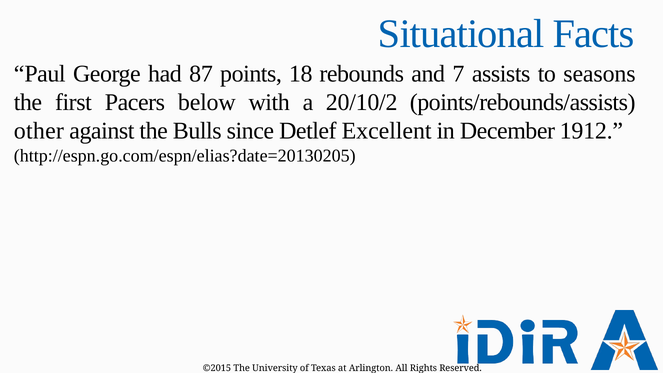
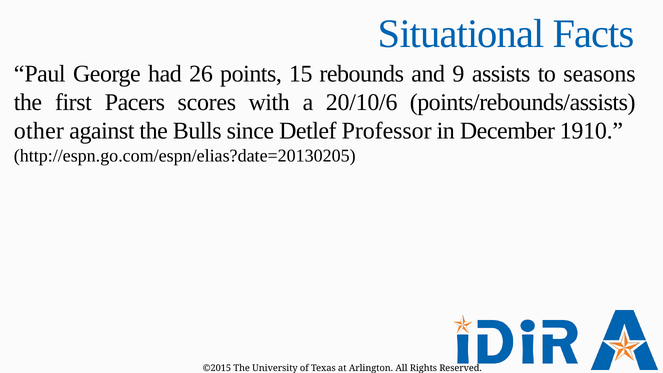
87: 87 -> 26 (201, 74)
18: 18 -> 15 (301, 74)
7: 7 -> 9 (458, 74)
below: below -> scores (207, 102)
20/10/2: 20/10/2 -> 20/10/6 (362, 102)
Excellent: Excellent -> Professor (387, 131)
1912: 1912 -> 1910 (591, 131)
